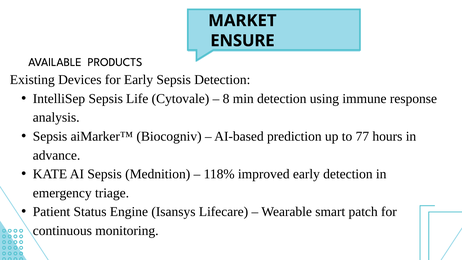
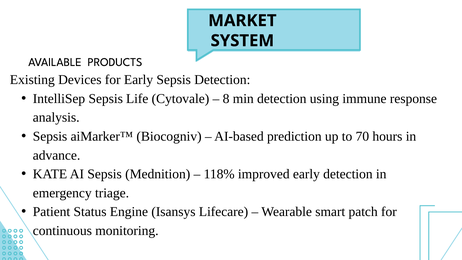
ENSURE: ENSURE -> SYSTEM (242, 41)
77: 77 -> 70 (362, 136)
